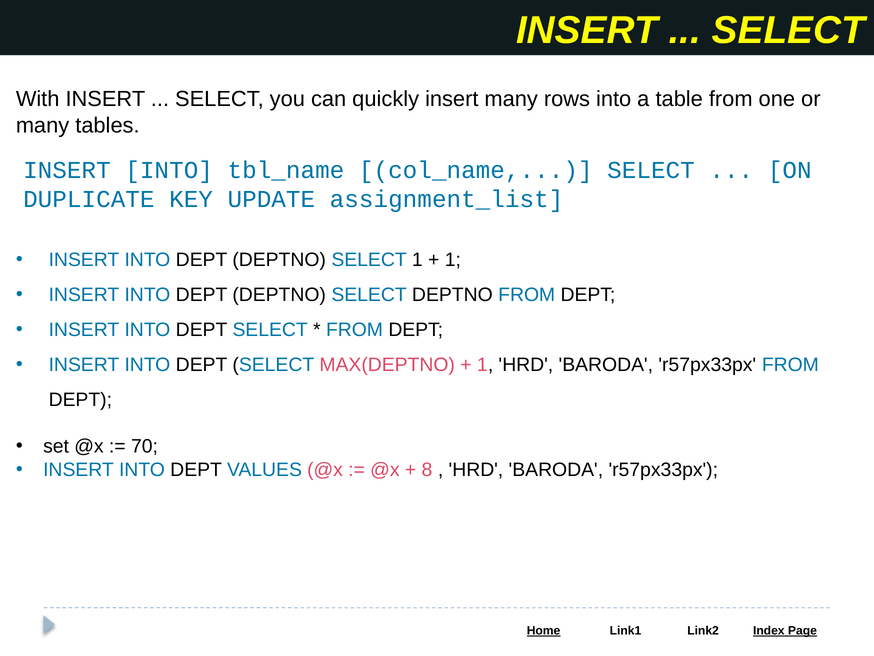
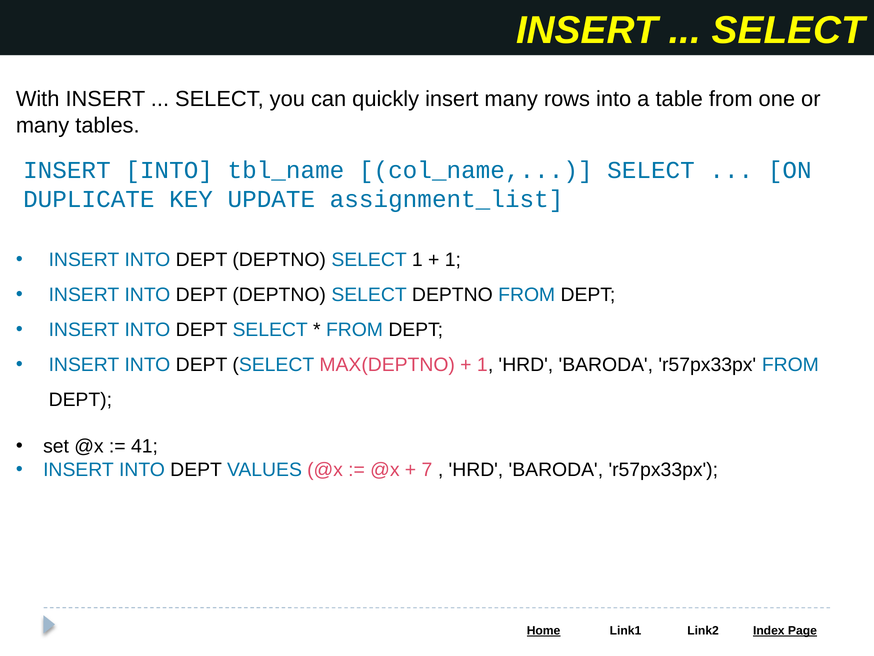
70: 70 -> 41 (144, 446)
8: 8 -> 7 (427, 469)
